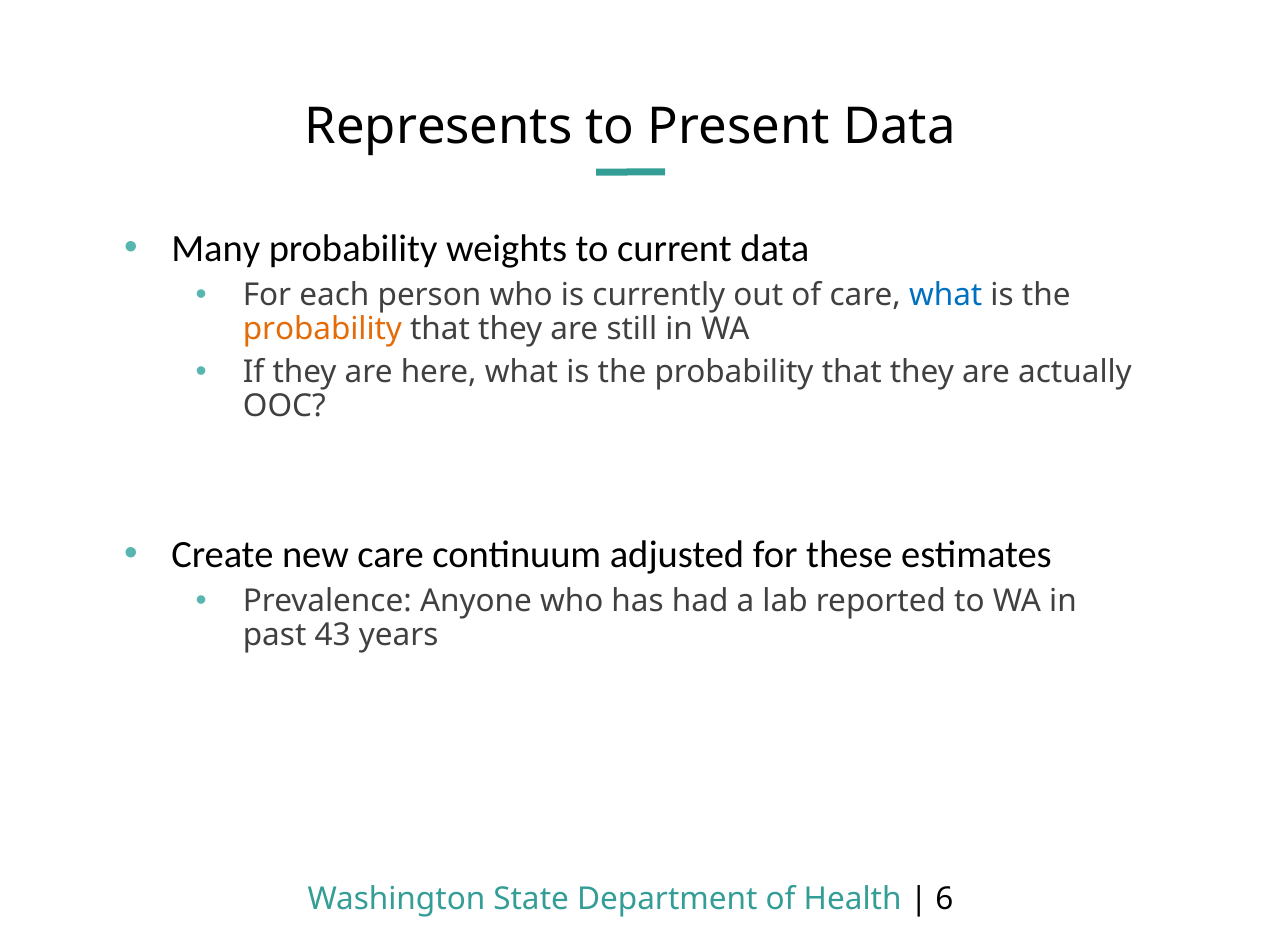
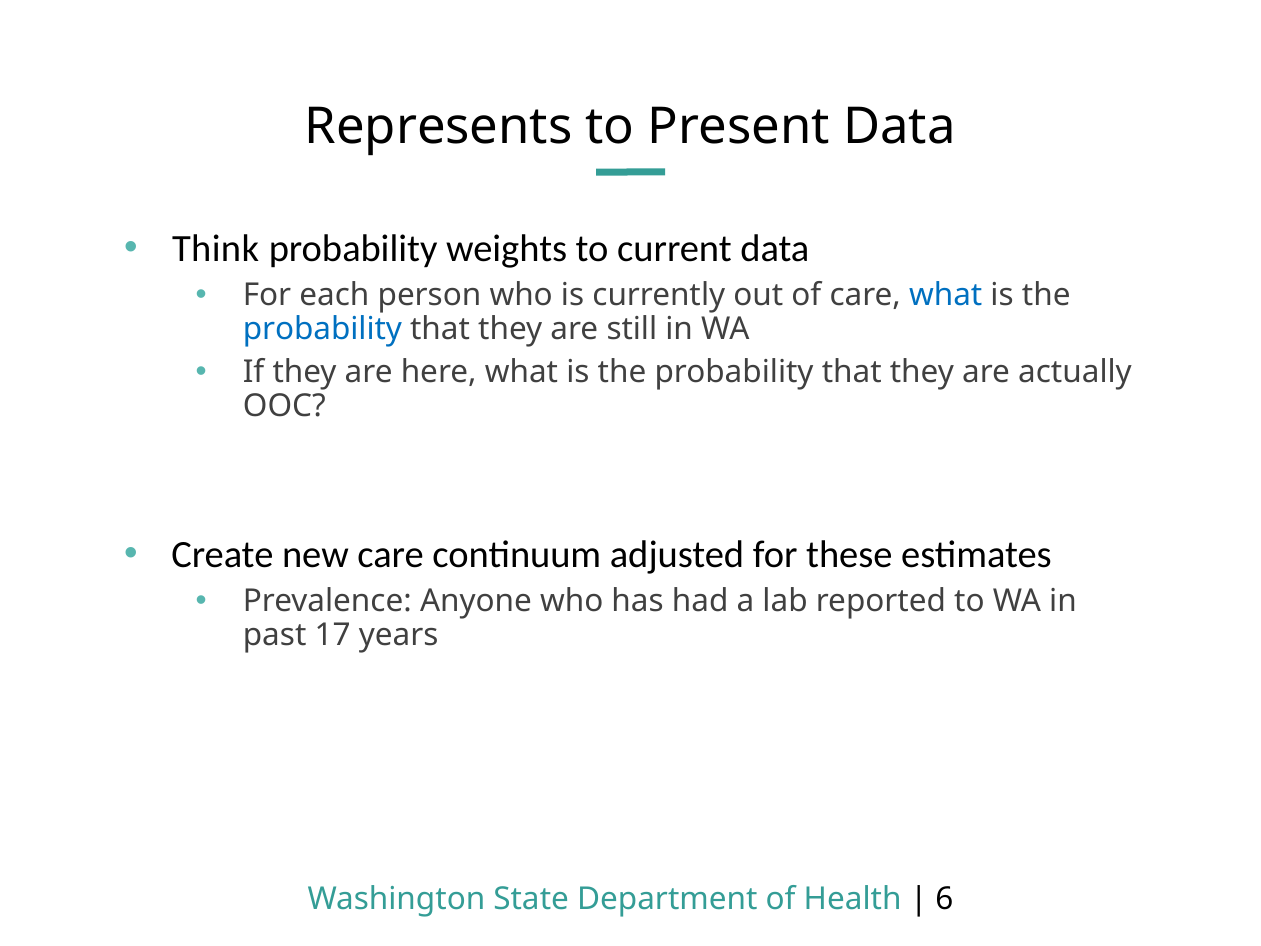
Many: Many -> Think (216, 248)
probability colour: orange -> blue (322, 329)
43: 43 -> 17 (333, 635)
